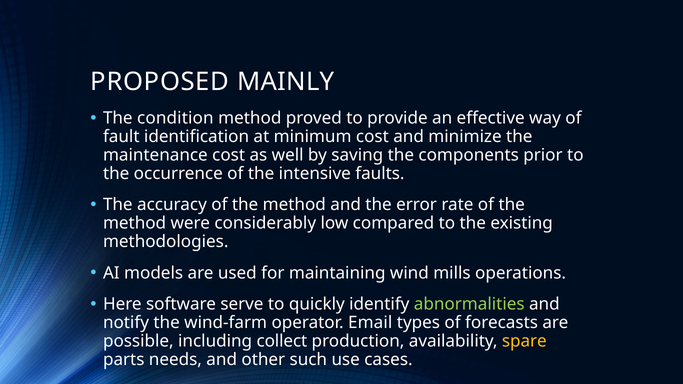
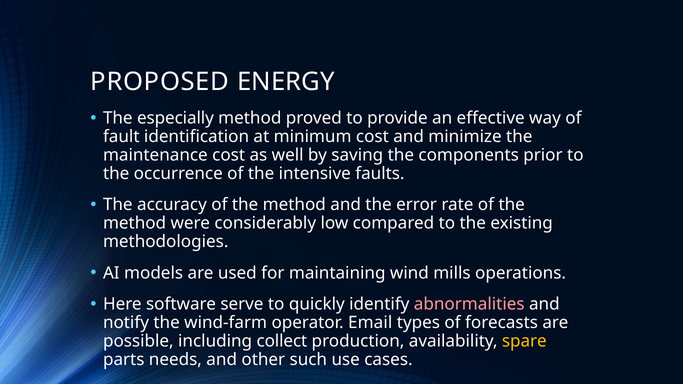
MAINLY: MAINLY -> ENERGY (286, 82)
condition: condition -> especially (175, 118)
abnormalities colour: light green -> pink (469, 304)
